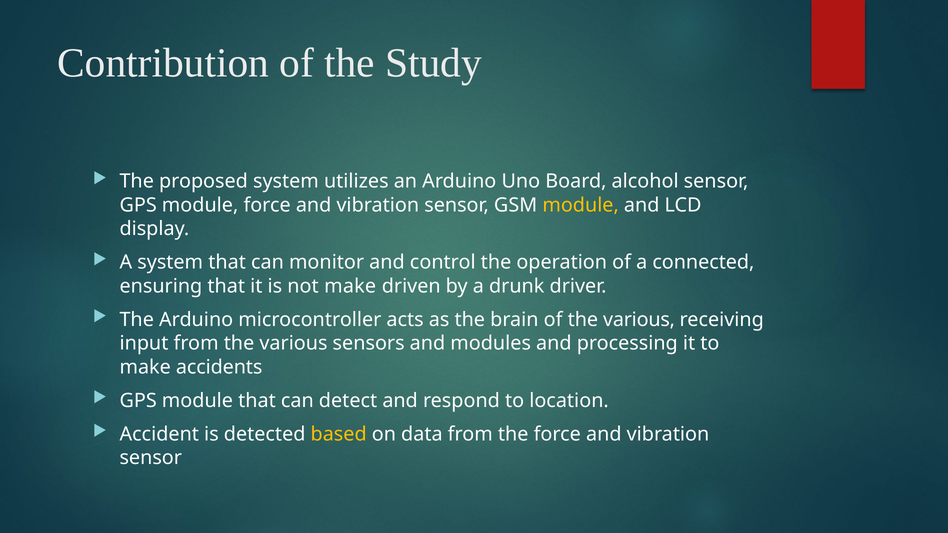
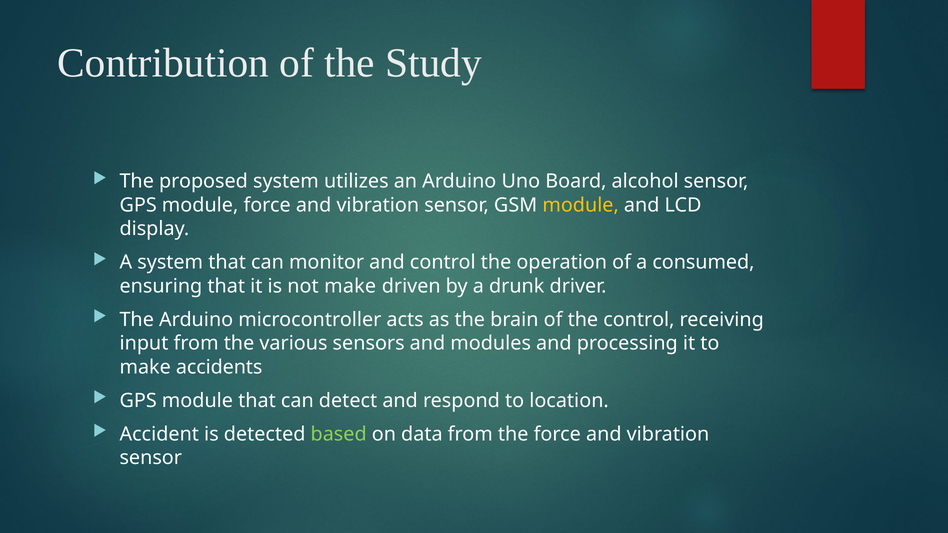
connected: connected -> consumed (703, 262)
of the various: various -> control (639, 320)
based colour: yellow -> light green (339, 434)
